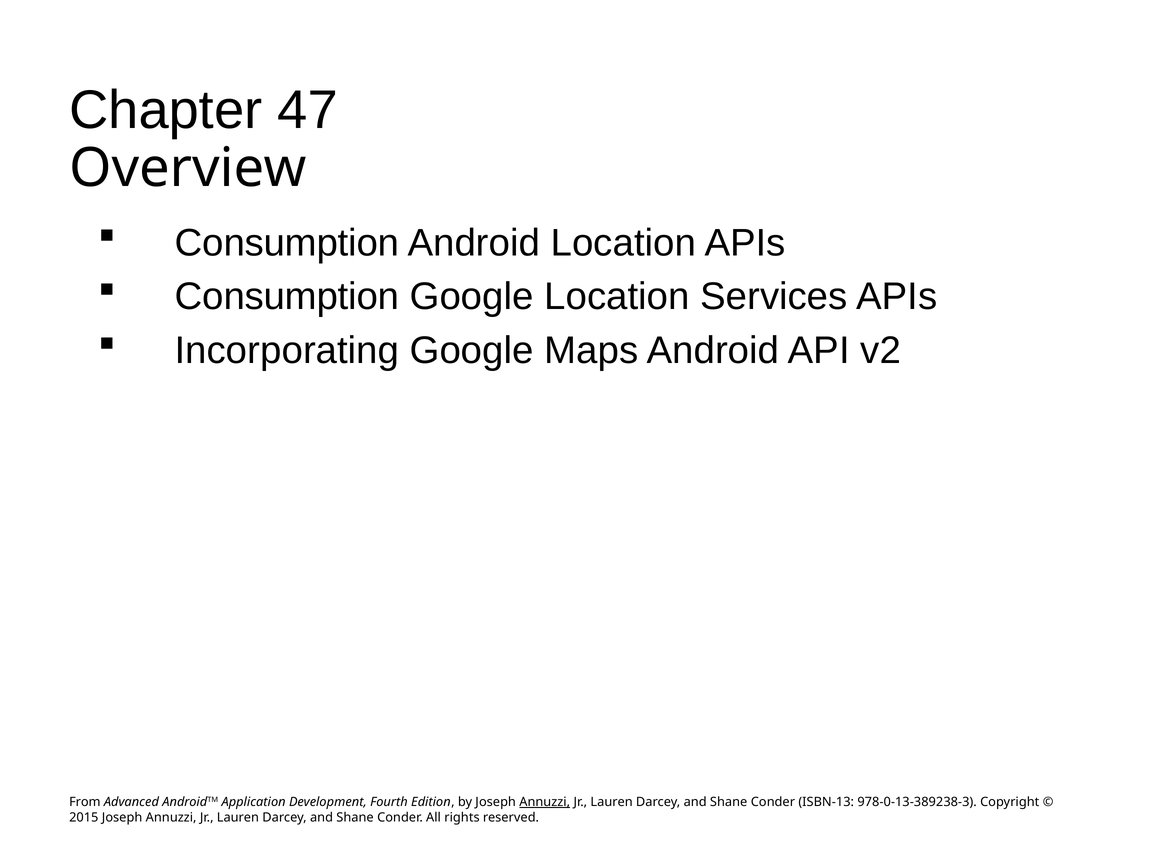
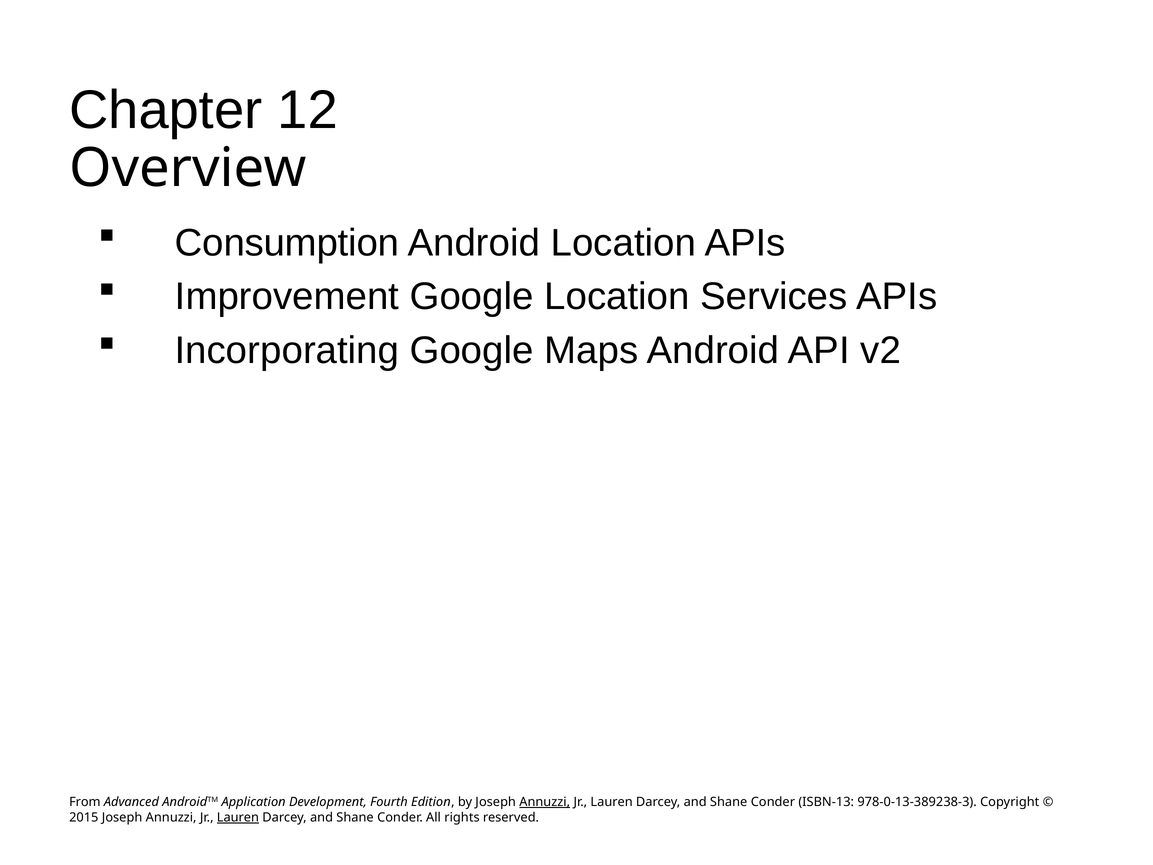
47: 47 -> 12 (308, 110)
Consumption: Consumption -> Improvement (287, 297)
Lauren underline: none -> present (238, 817)
